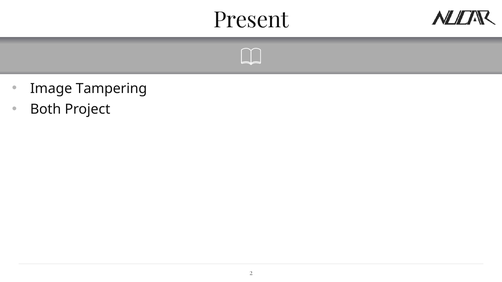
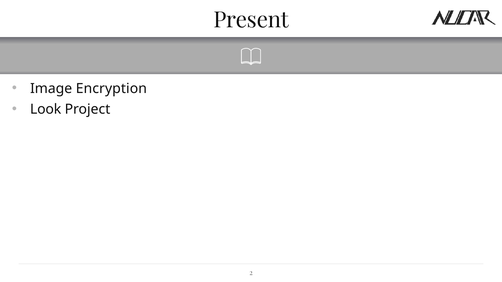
Tampering: Tampering -> Encryption (111, 89)
Both: Both -> Look (46, 110)
